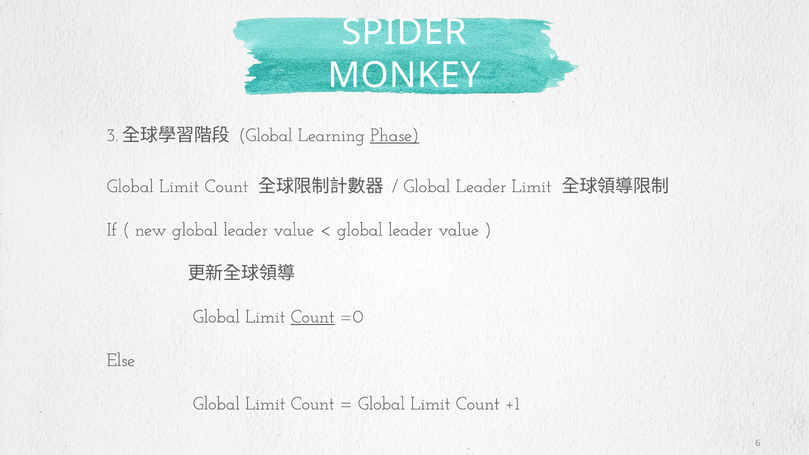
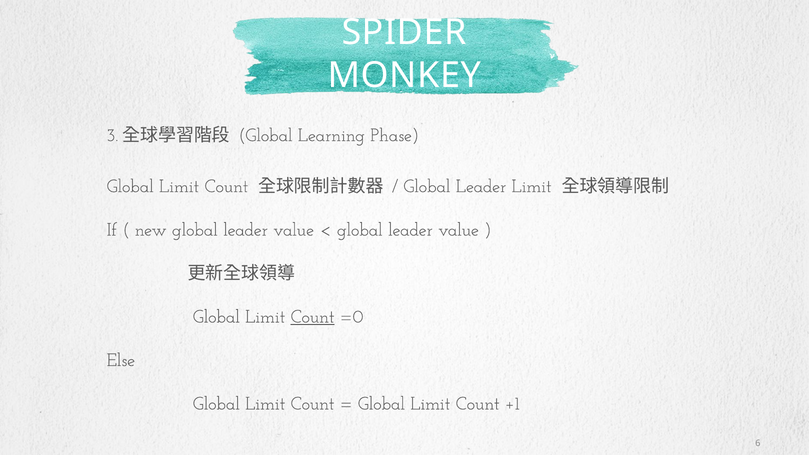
Phase underline: present -> none (395, 135)
